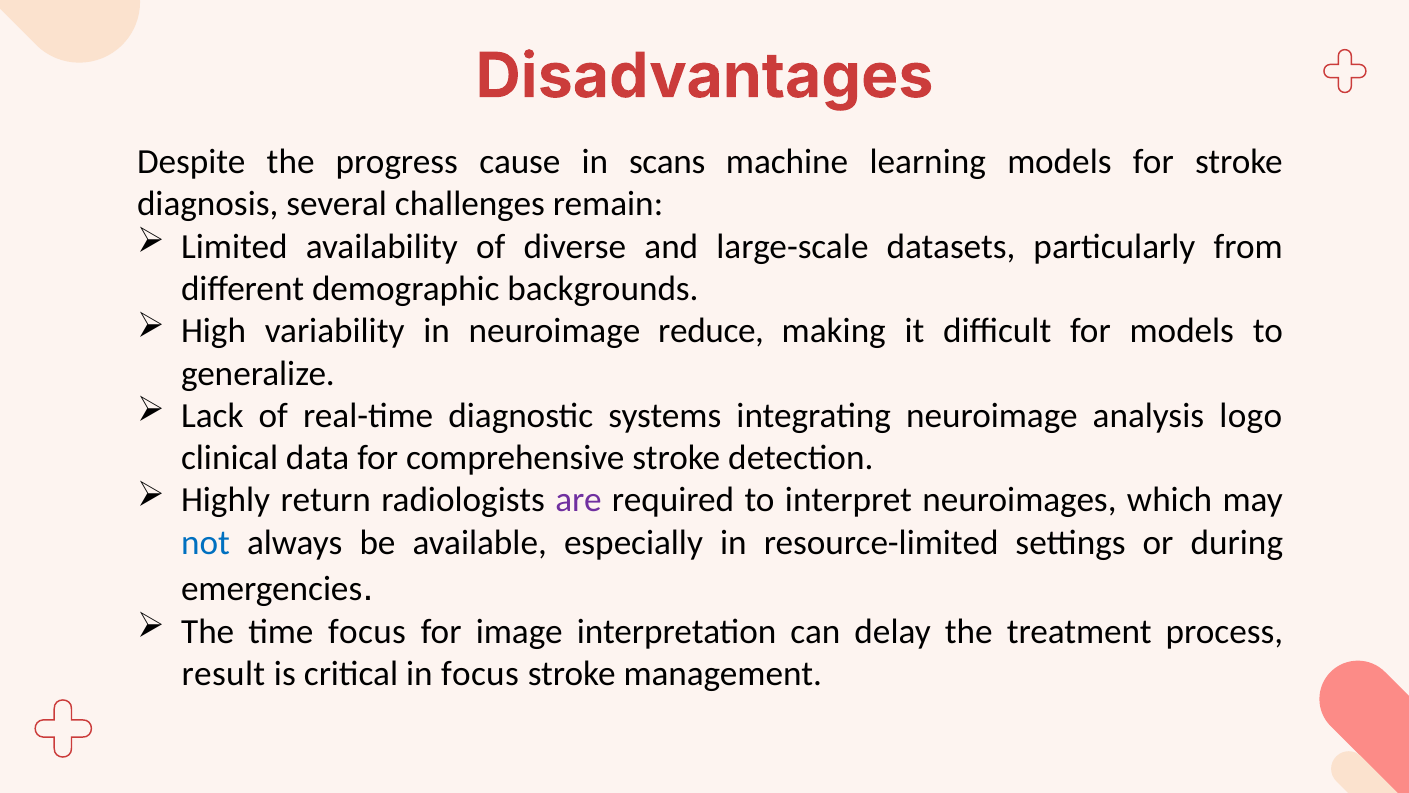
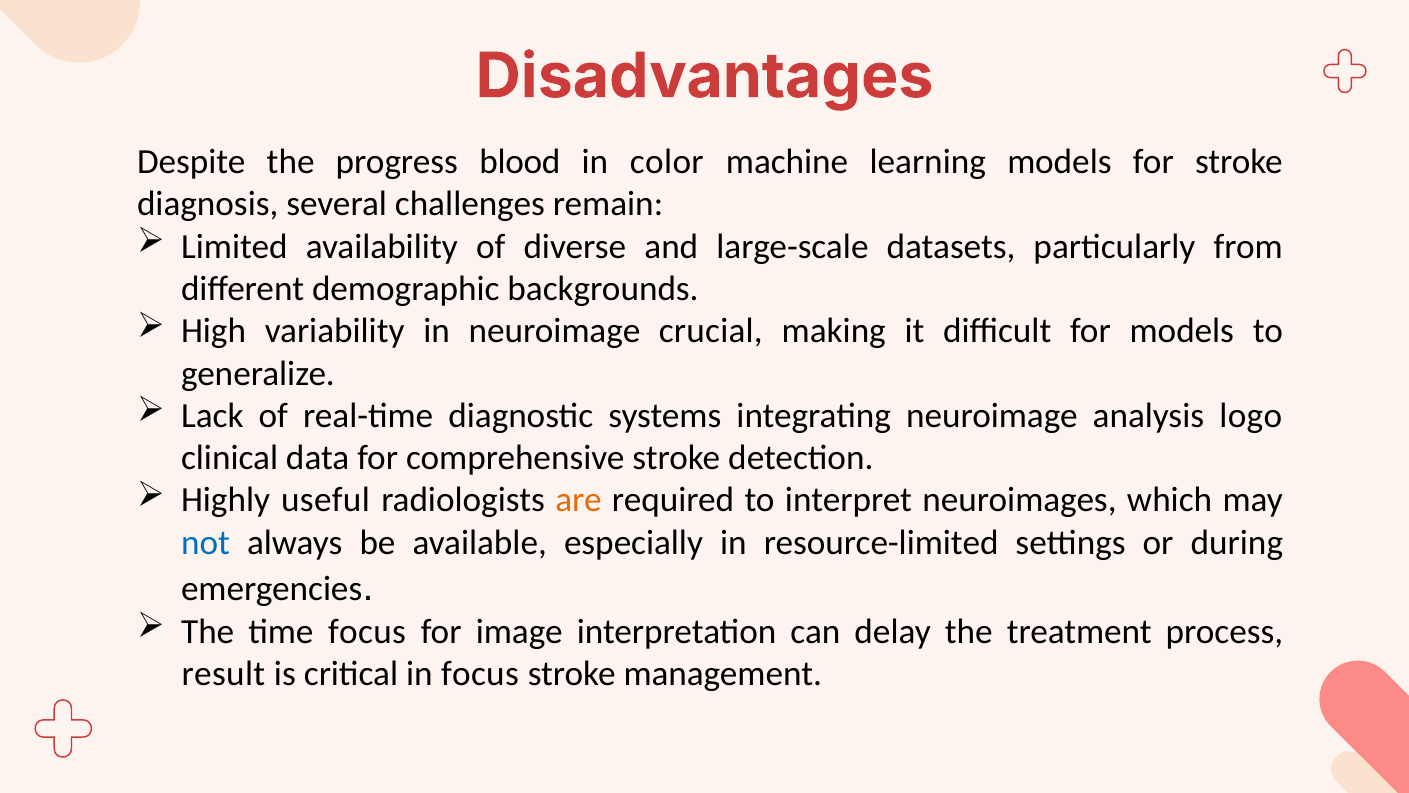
cause: cause -> blood (520, 162)
scans: scans -> color (667, 162)
reduce: reduce -> crucial (711, 331)
return: return -> useful (325, 500)
are colour: purple -> orange (578, 500)
